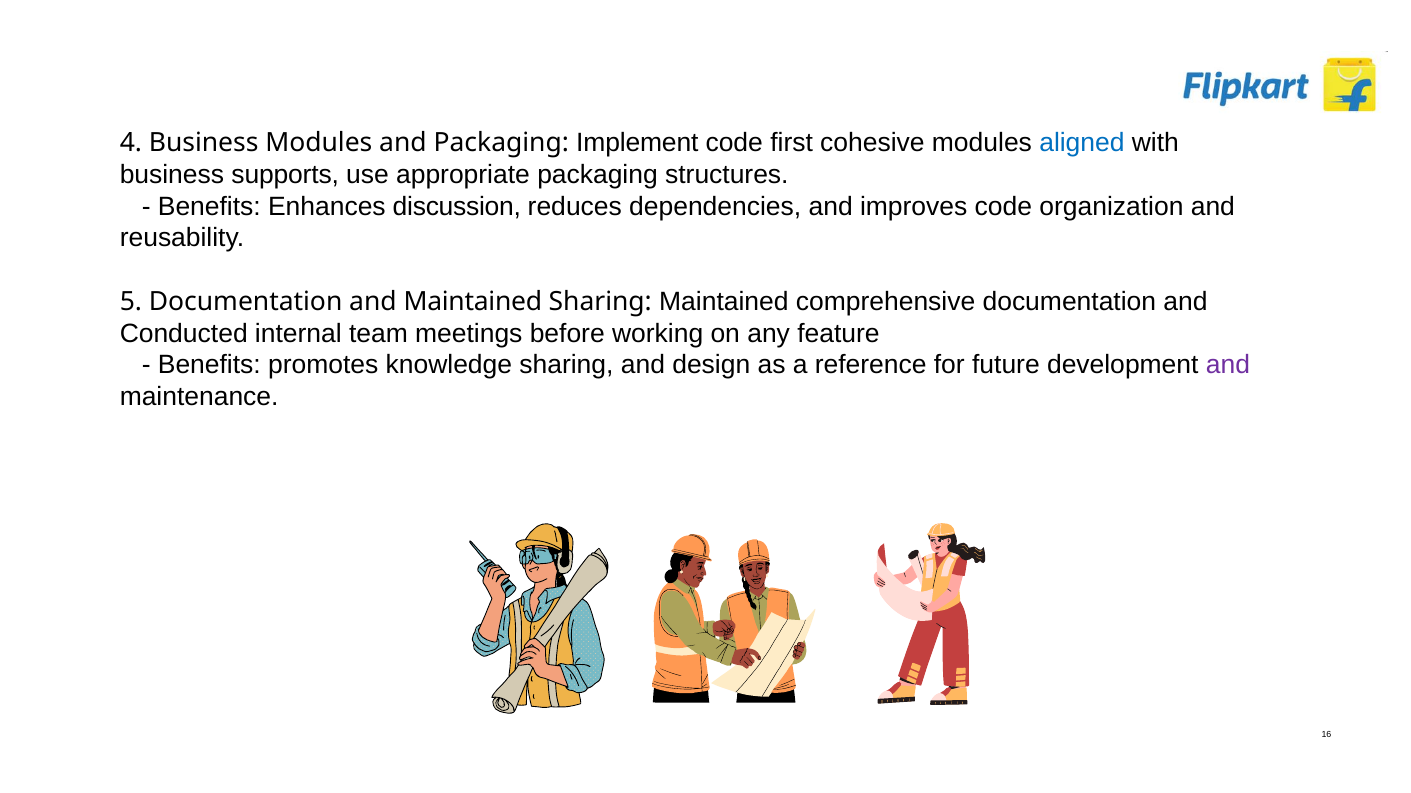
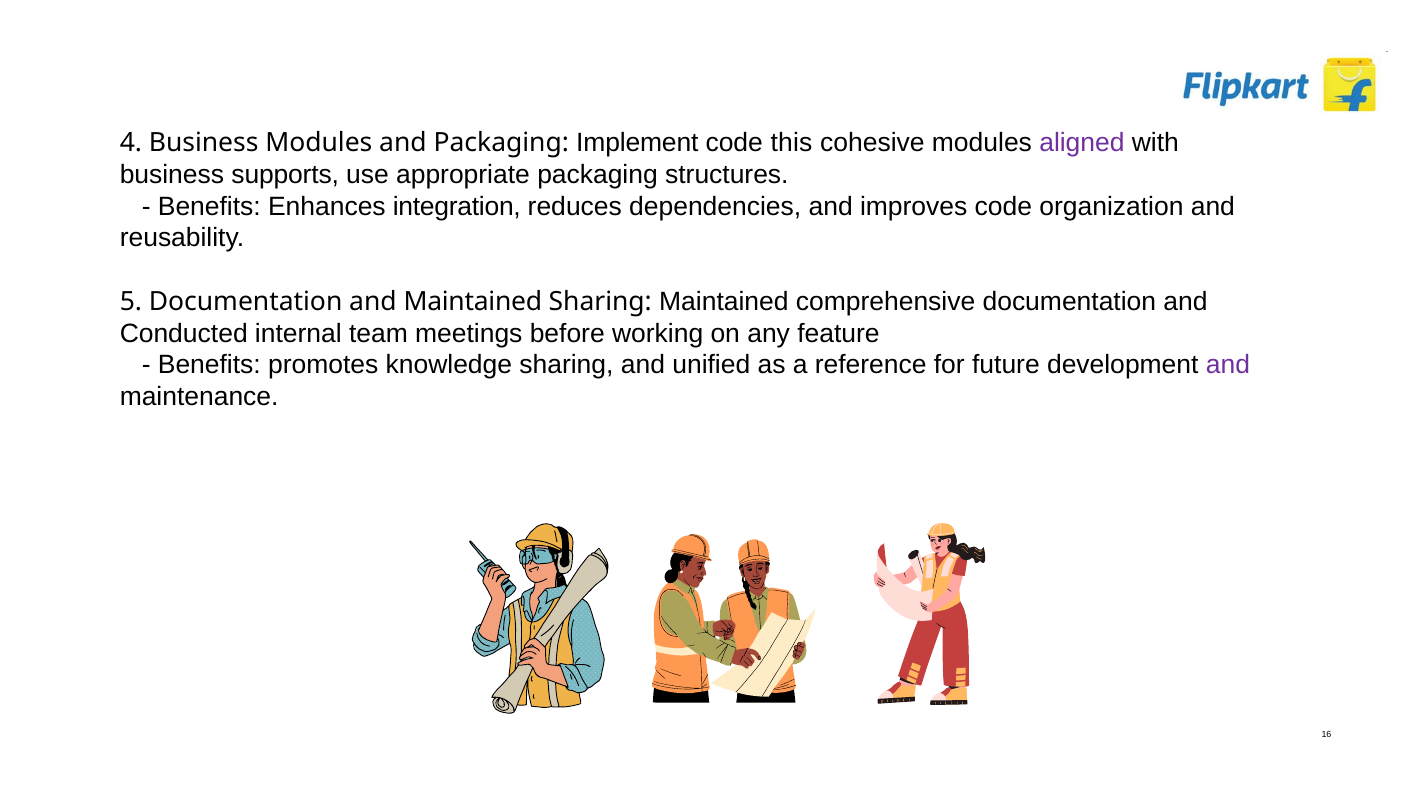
first: first -> this (791, 143)
aligned colour: blue -> purple (1082, 143)
discussion: discussion -> integration (457, 207)
design: design -> unified (711, 365)
